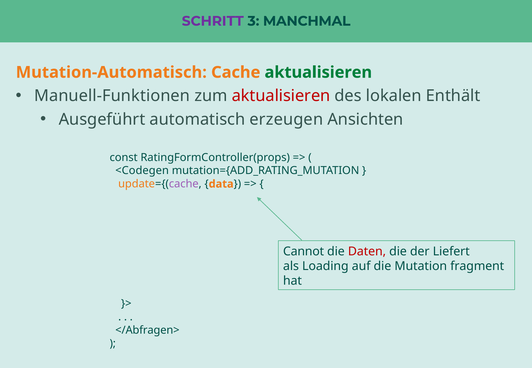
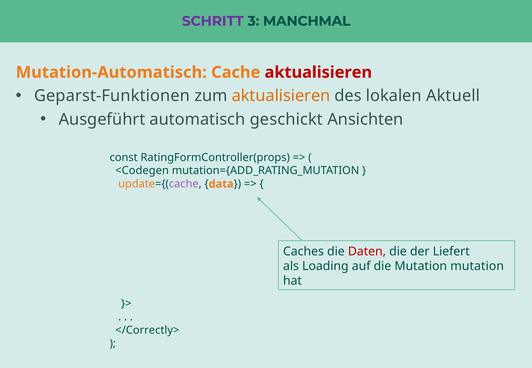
aktualisieren colour: green -> red (318, 72)
Manuell-Funktionen: Manuell-Funktionen -> Geparst-Funktionen (112, 96)
aktualisieren colour: red -> orange (281, 96)
Enthält: Enthält -> Aktuell (453, 96)
erzeugen: erzeugen -> geschickt (286, 120)
Cannot: Cannot -> Caches (304, 252)
Mutation fragment: fragment -> mutation (477, 266)
</Abfragen>: </Abfragen> -> </Correctly> (147, 330)
